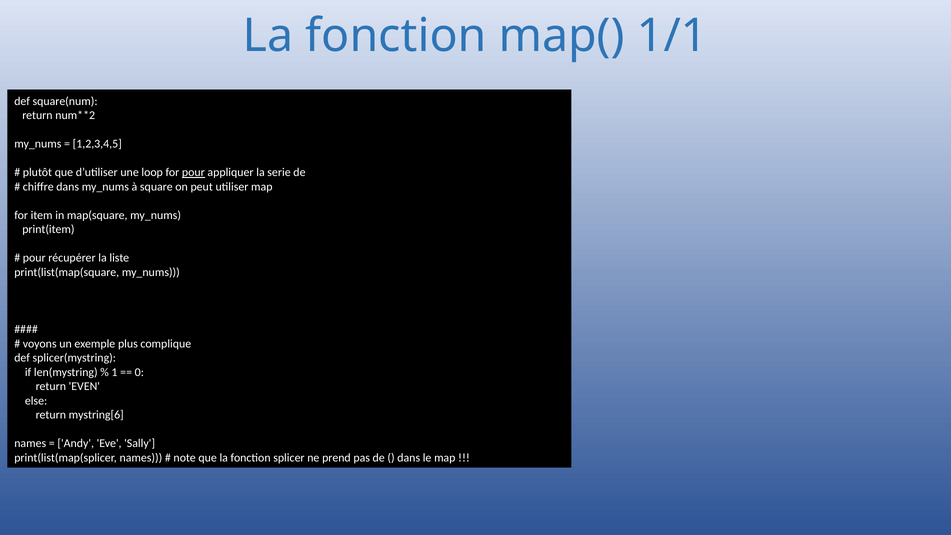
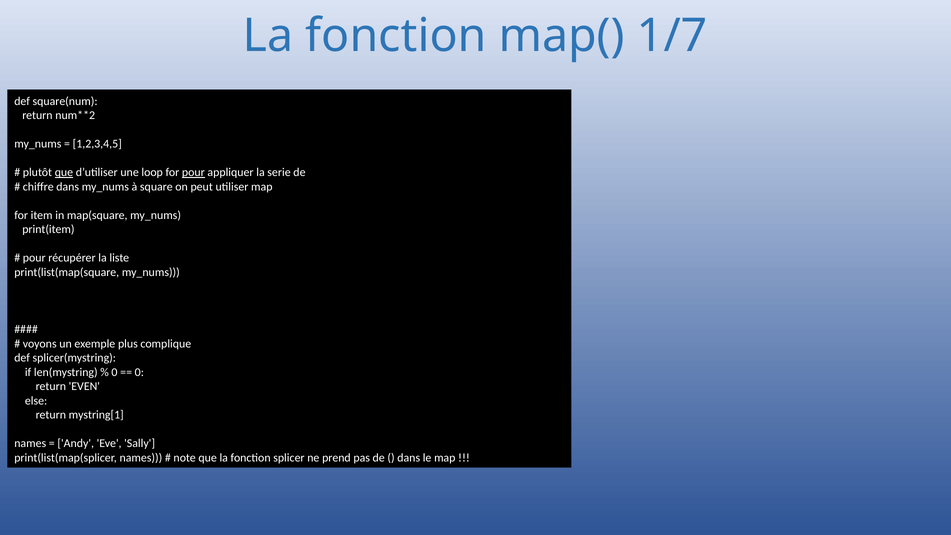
1/1: 1/1 -> 1/7 (672, 36)
que underline: none -> present (64, 172)
1: 1 -> 0 (114, 372)
mystring[6: mystring[6 -> mystring[1 (96, 415)
